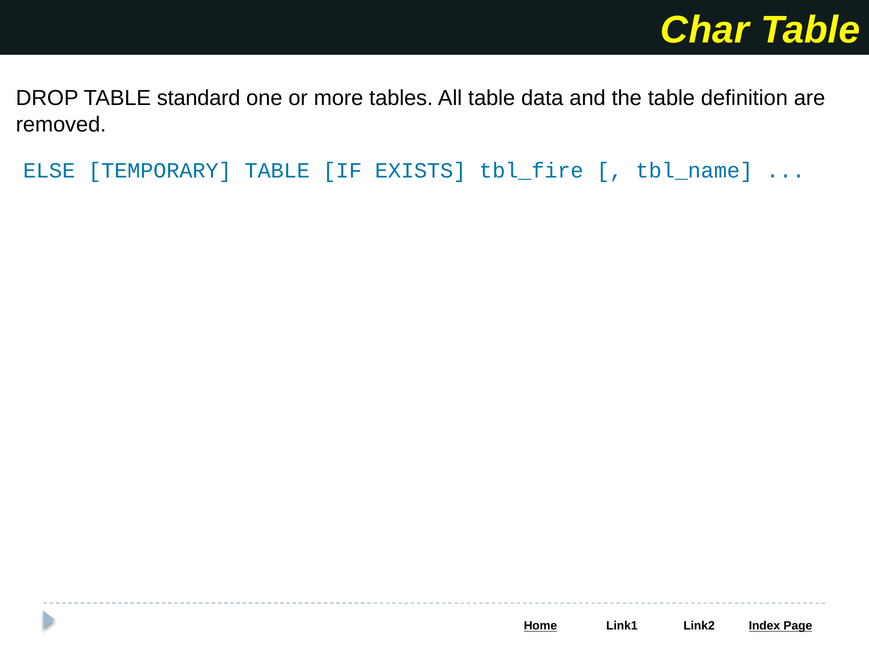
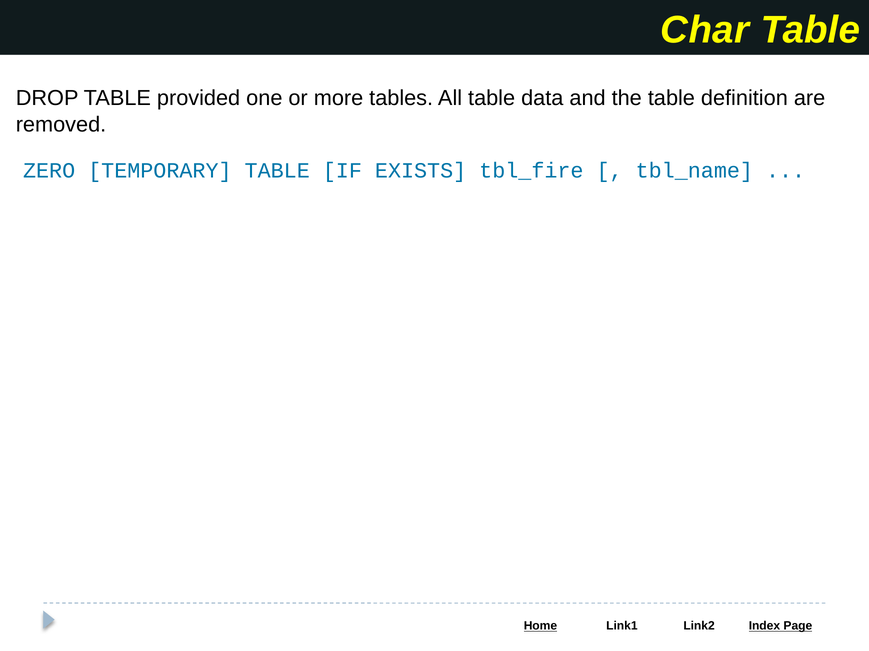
standard: standard -> provided (199, 98)
ELSE: ELSE -> ZERO (49, 171)
